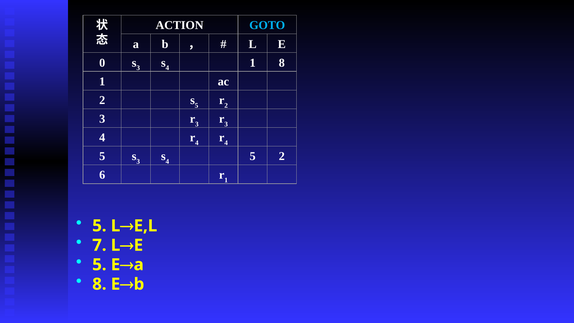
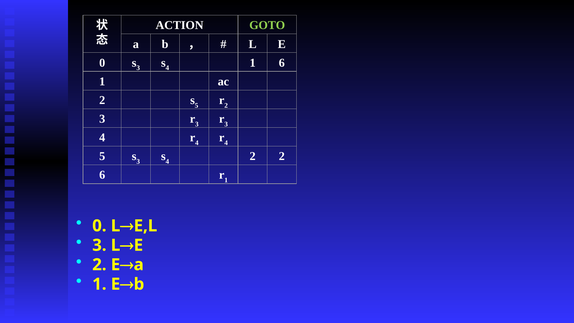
GOTO colour: light blue -> light green (267, 25)
1 8: 8 -> 6 (282, 63)
5: 5 -> 2 (253, 156)
5: 5 -> 0 (99, 226)
7: 7 -> 3 (99, 245)
5: 5 -> 2 (99, 265)
8: 8 -> 1 (99, 284)
